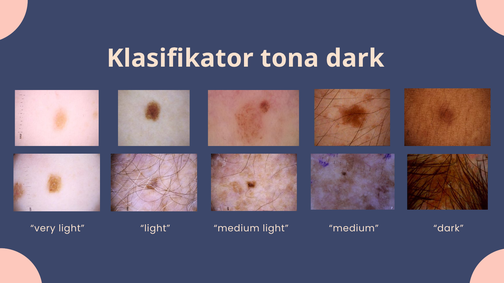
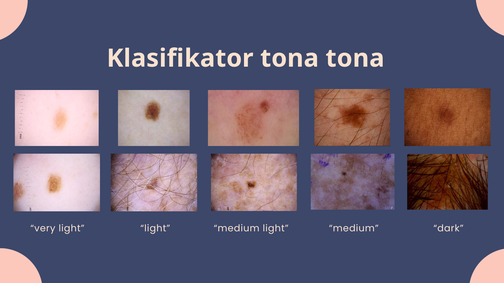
tona dark: dark -> tona (355, 58)
